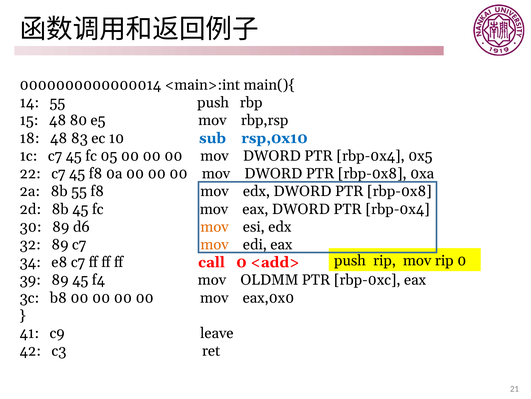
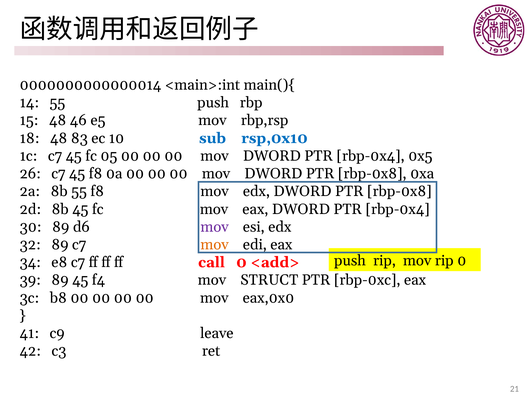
80: 80 -> 46 (78, 120)
22: 22 -> 26 (30, 173)
mov colour: orange -> purple (214, 226)
OLDMM: OLDMM -> STRUCT (269, 280)
